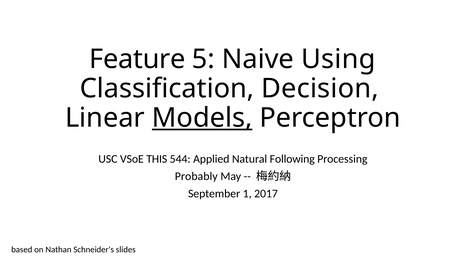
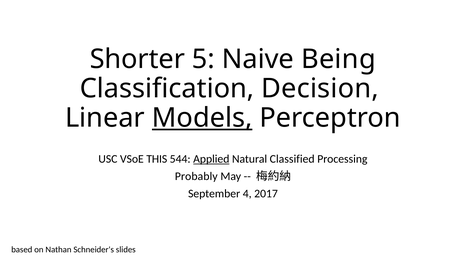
Feature: Feature -> Shorter (137, 59)
Using: Using -> Being (338, 59)
Applied underline: none -> present (211, 159)
Following: Following -> Classified (292, 159)
1: 1 -> 4 (247, 194)
